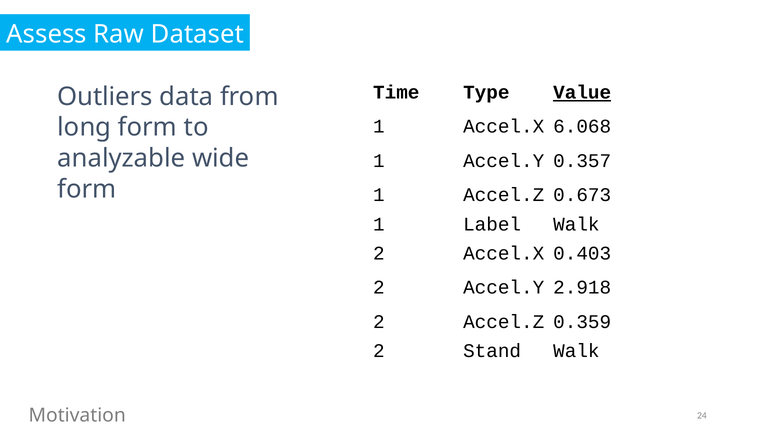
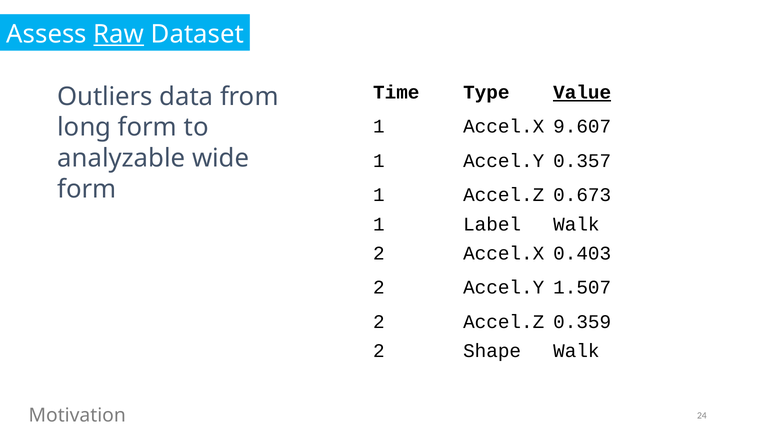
Raw underline: none -> present (119, 34)
6.068: 6.068 -> 9.607 (582, 126)
2.918: 2.918 -> 1.507 (582, 288)
Stand: Stand -> Shape (492, 351)
